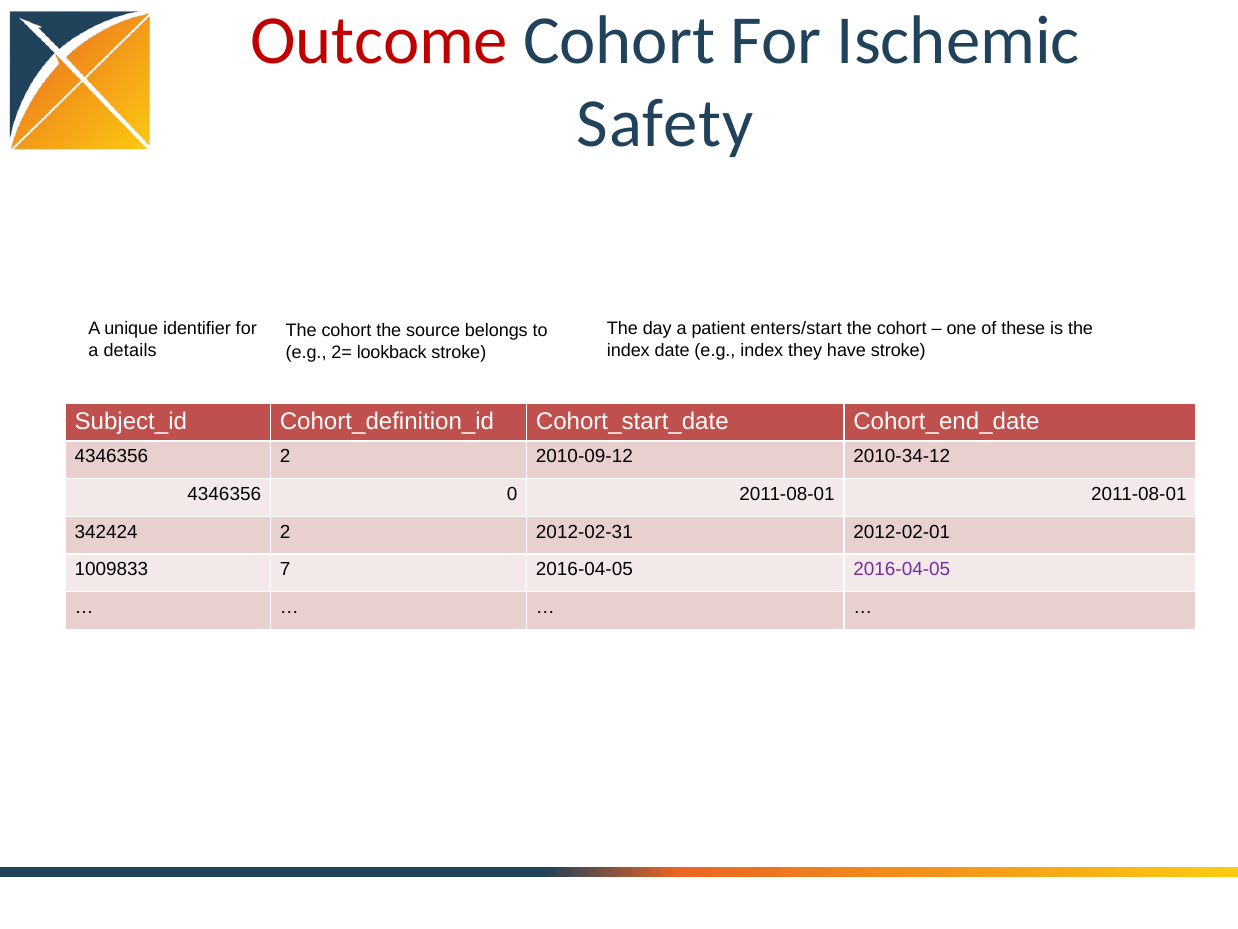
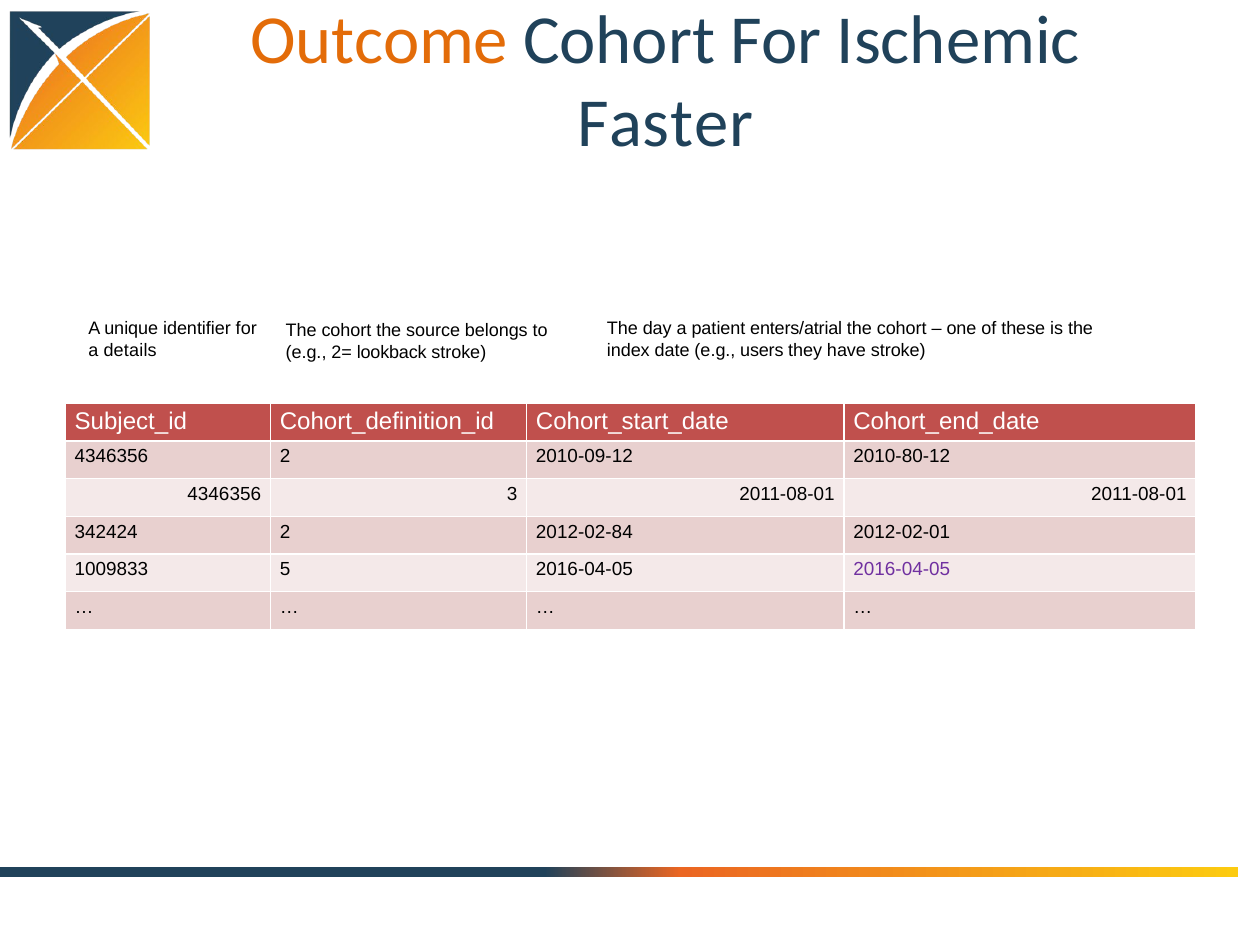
Outcome colour: red -> orange (379, 41)
Safety: Safety -> Faster (665, 123)
enters/start: enters/start -> enters/atrial (796, 329)
e.g index: index -> users (762, 350)
2010-34-12: 2010-34-12 -> 2010-80-12 (902, 456)
0: 0 -> 3 (512, 494)
2012-02-31: 2012-02-31 -> 2012-02-84 (584, 532)
7: 7 -> 5 (285, 569)
